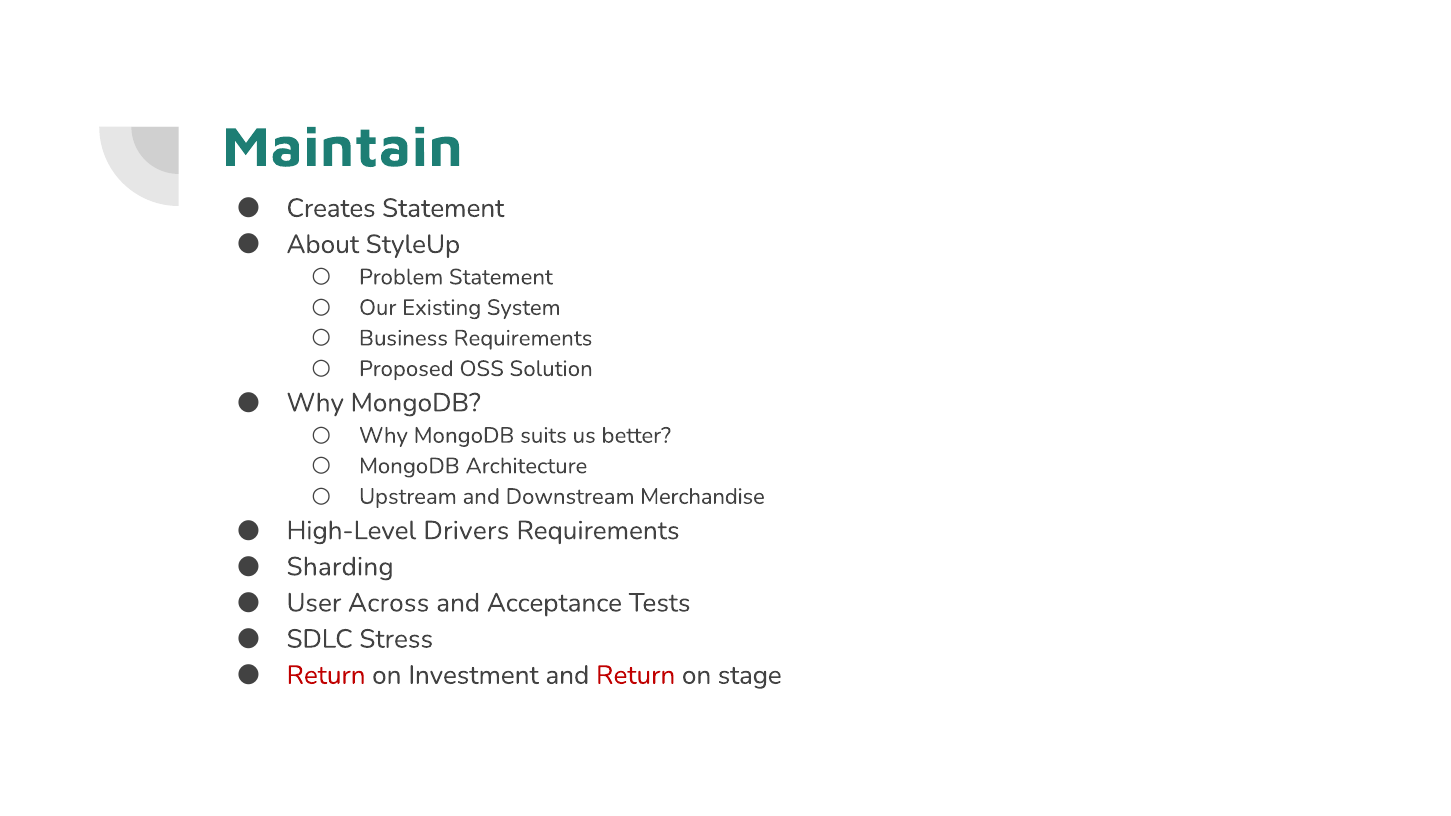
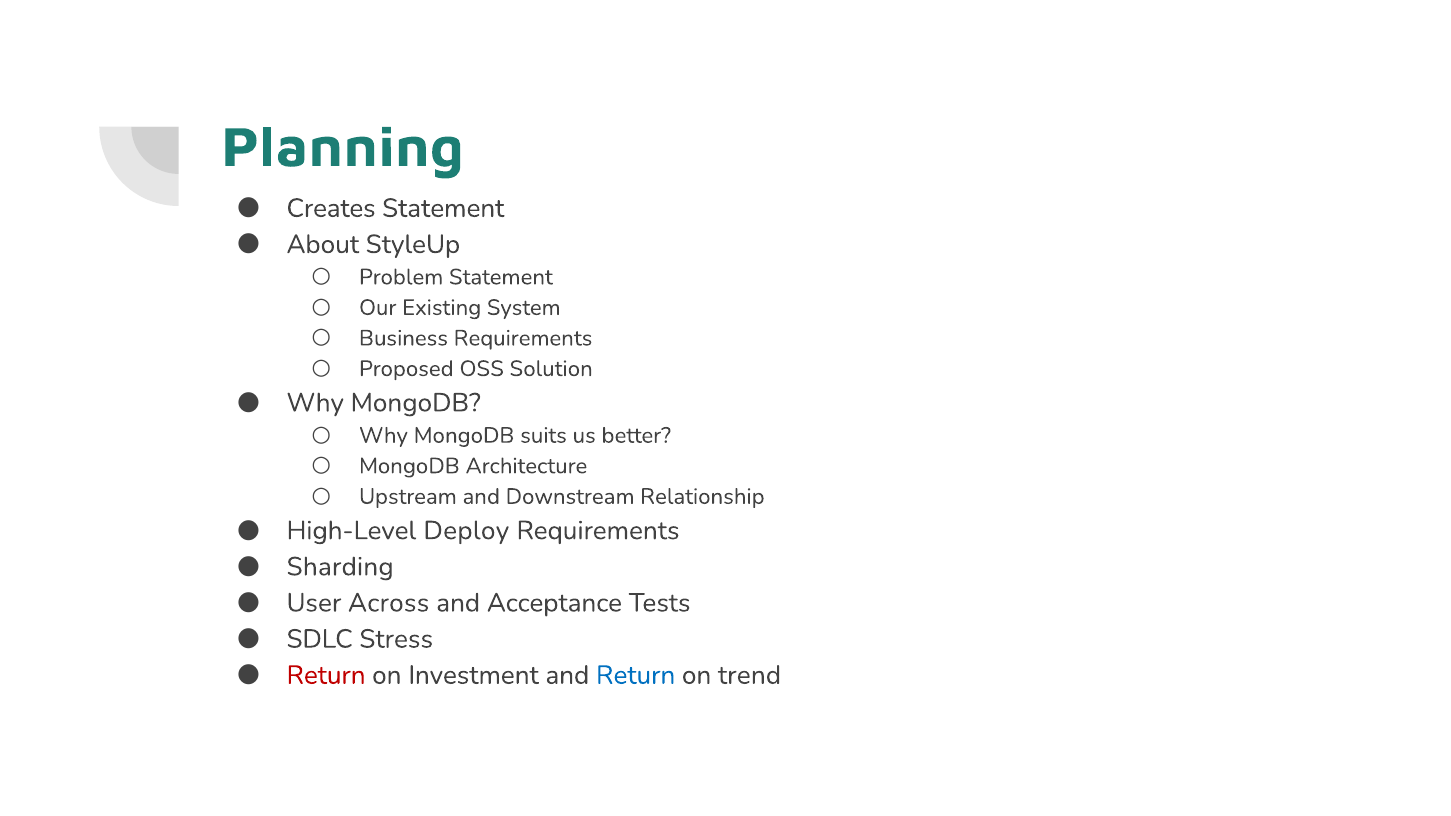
Maintain: Maintain -> Planning (342, 147)
Merchandise: Merchandise -> Relationship (702, 497)
Drivers: Drivers -> Deploy (466, 531)
Return colour: red -> blue (636, 675)
stage: stage -> trend (750, 675)
